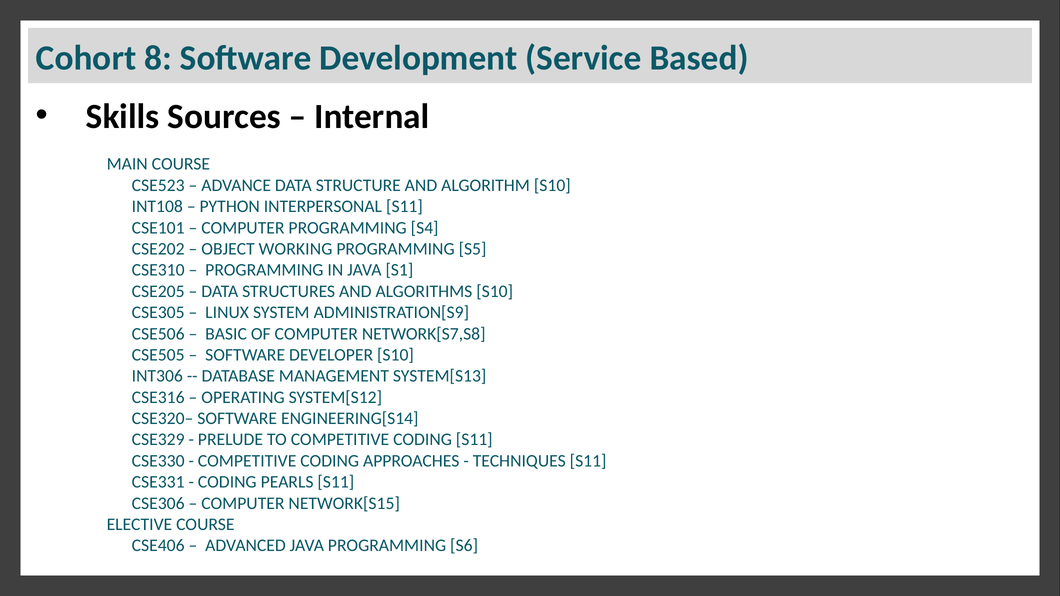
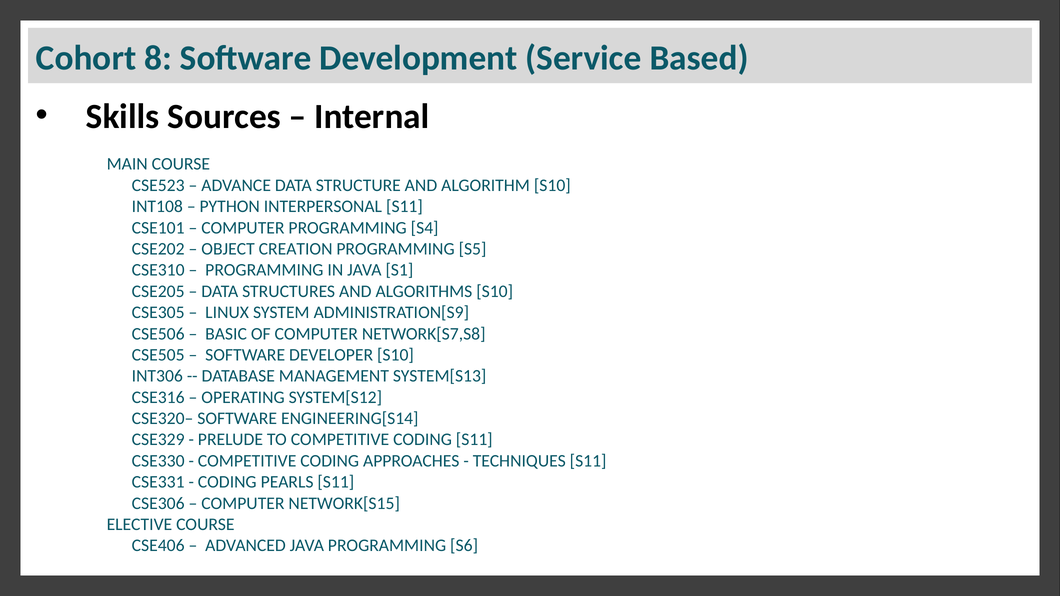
WORKING: WORKING -> CREATION (296, 249)
